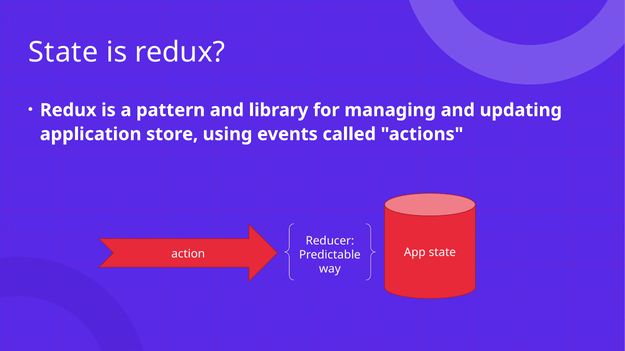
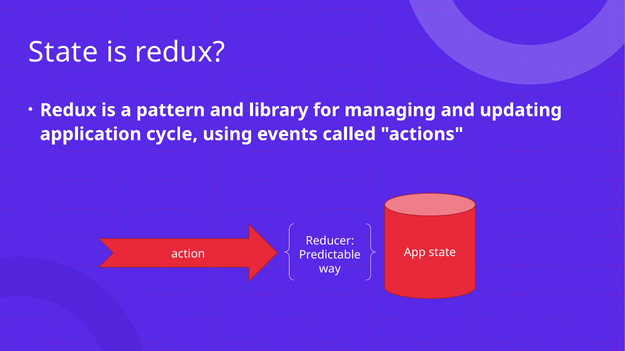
store: store -> cycle (172, 134)
